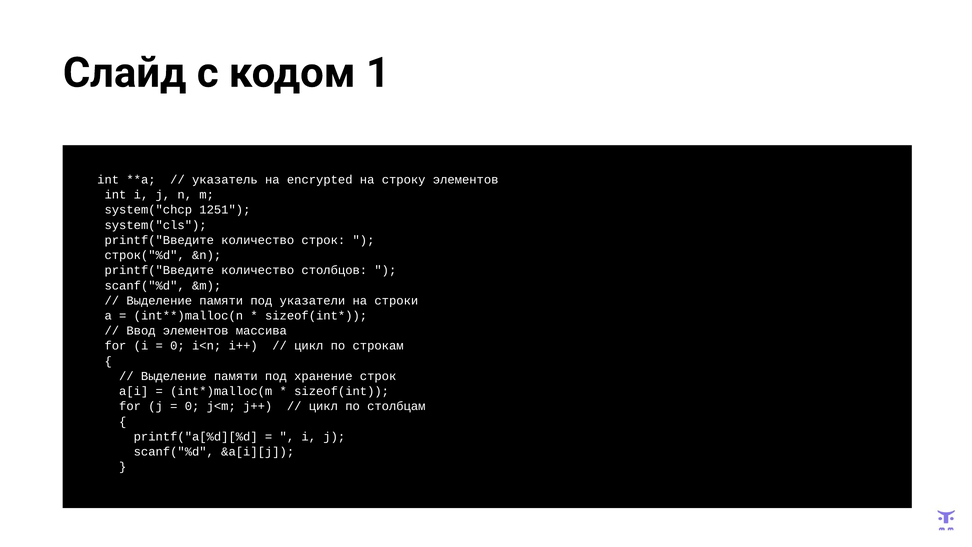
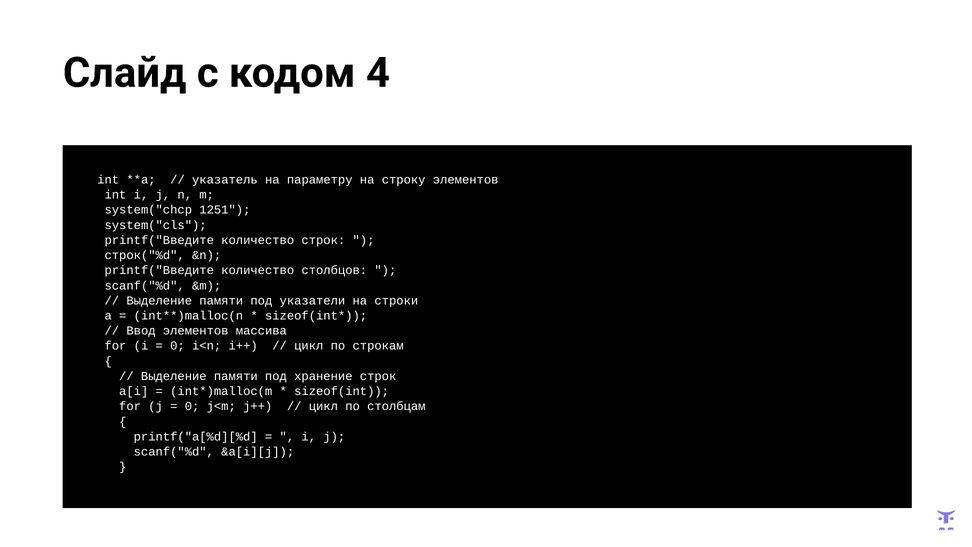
1: 1 -> 4 (378, 73)
encrypted: encrypted -> параметру (320, 180)
